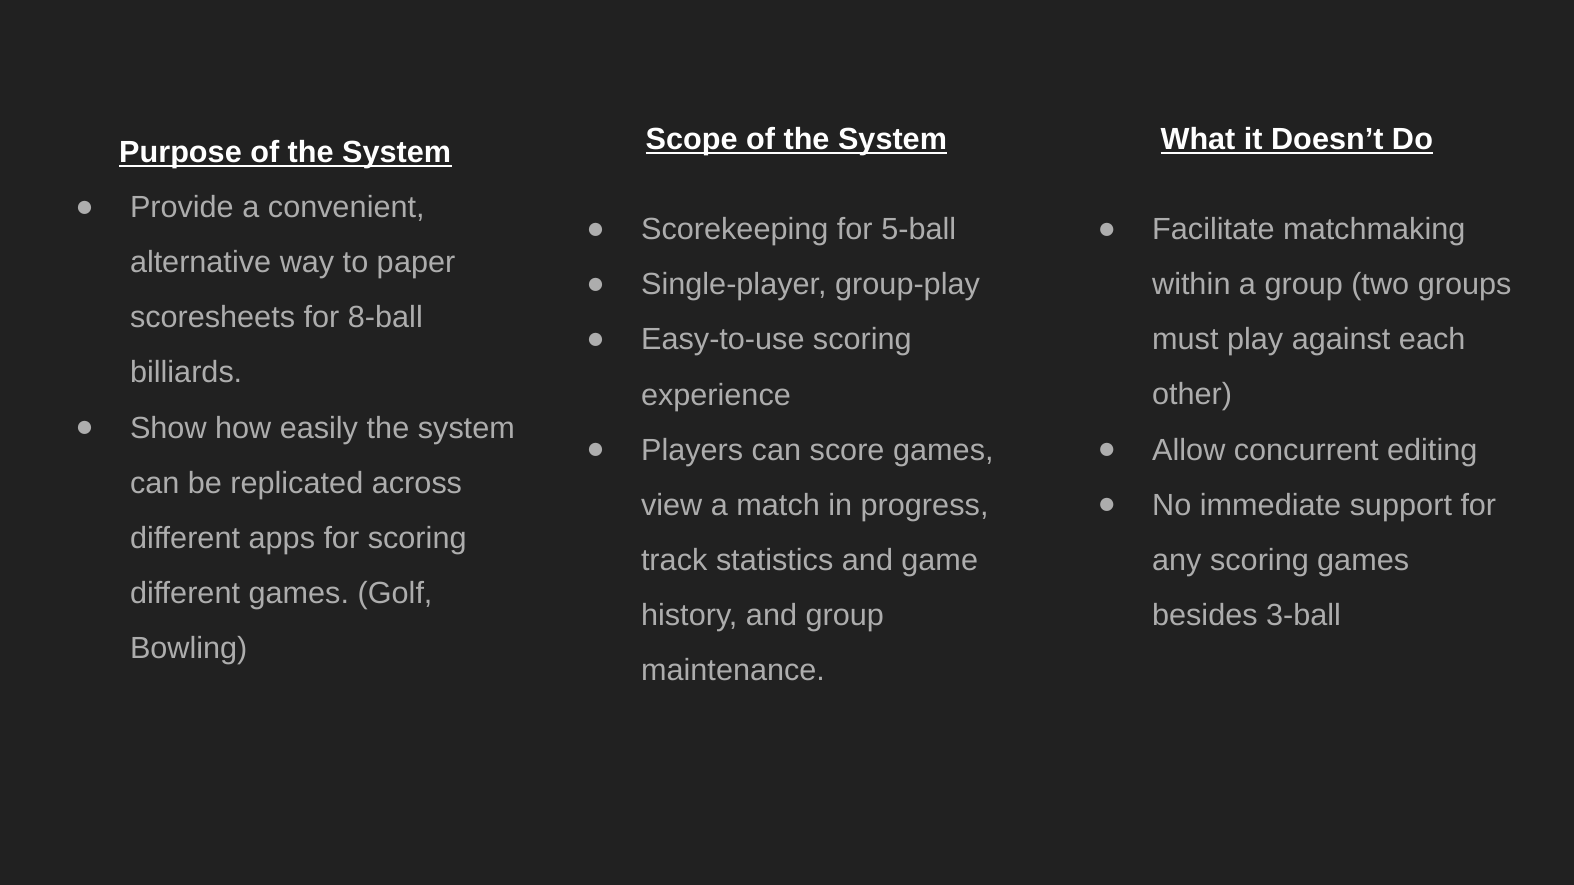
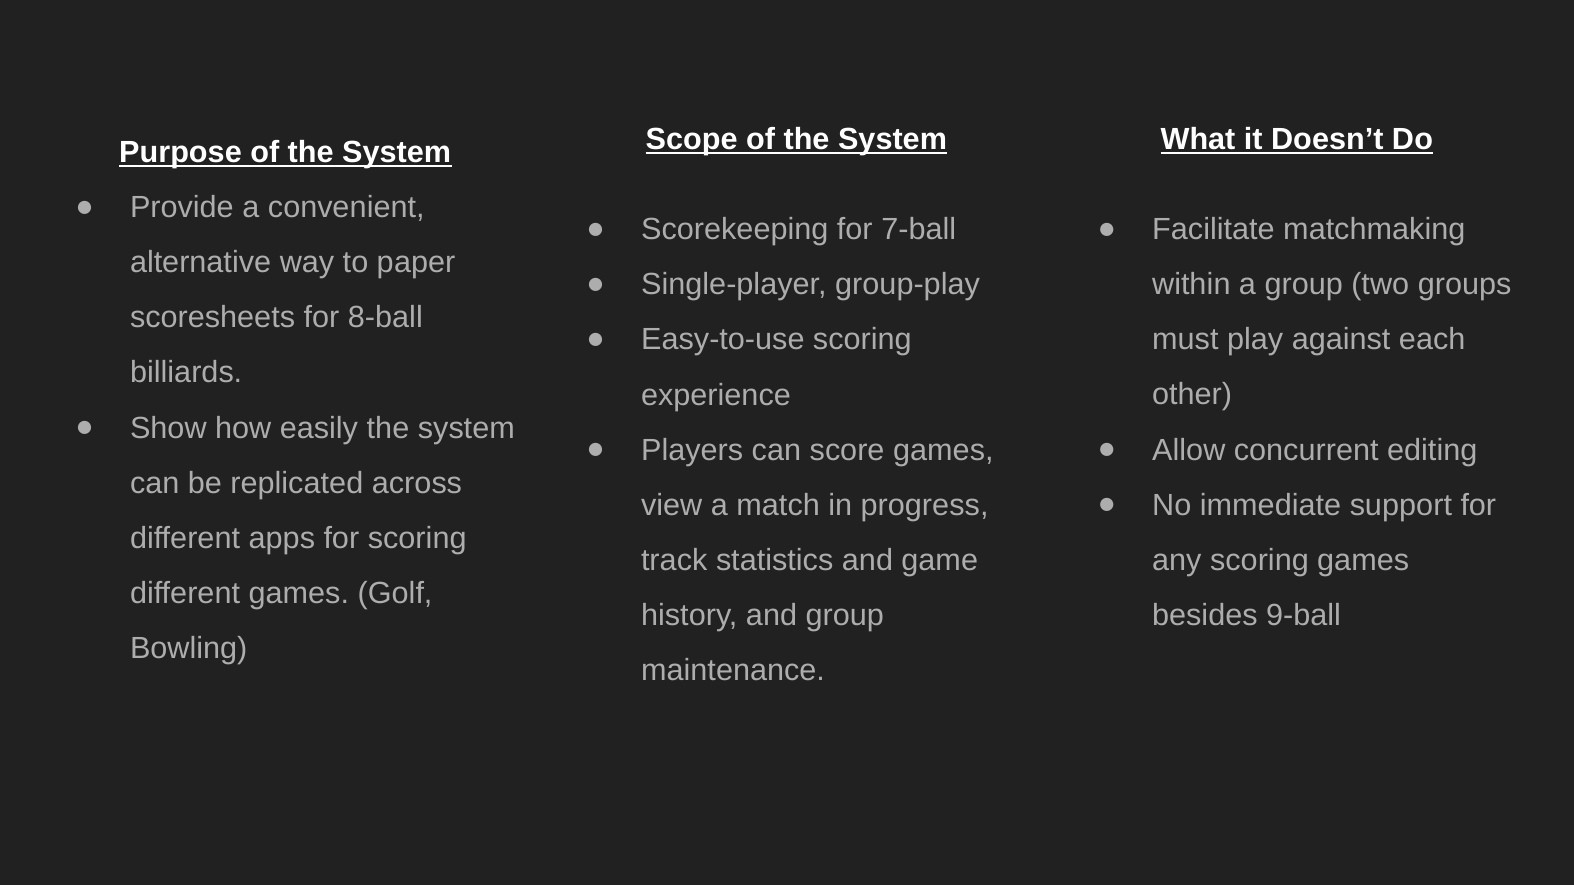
5-ball: 5-ball -> 7-ball (919, 230)
3-ball: 3-ball -> 9-ball (1304, 615)
